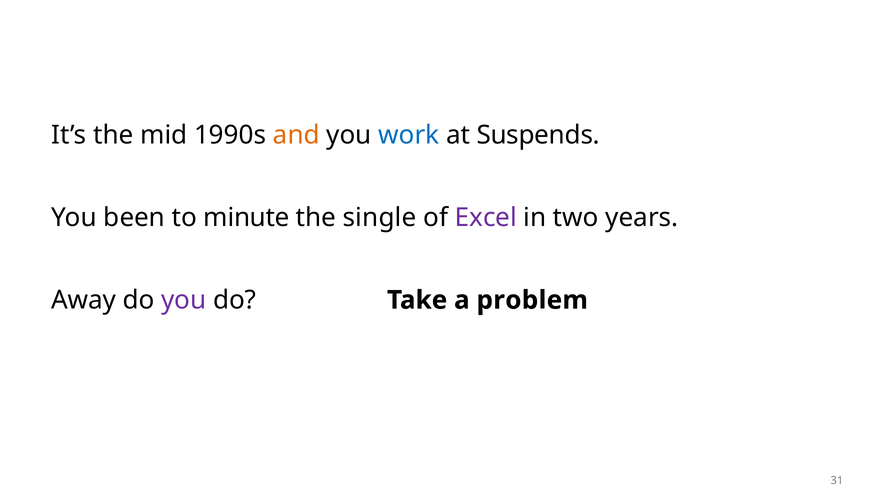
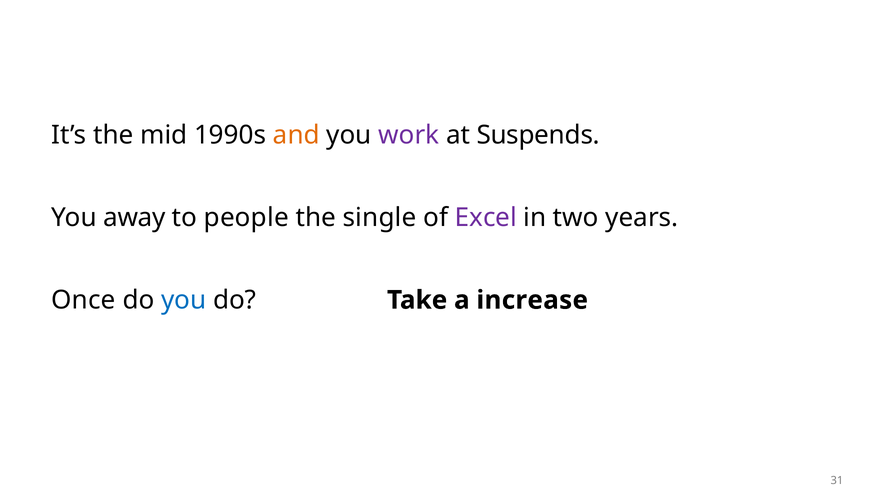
work colour: blue -> purple (409, 135)
been: been -> away (134, 217)
minute: minute -> people (246, 217)
Away: Away -> Once (84, 300)
you colour: purple -> blue (184, 300)
problem: problem -> increase (532, 300)
